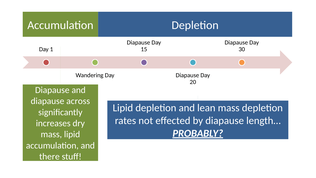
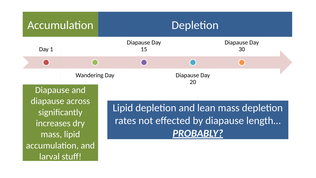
there: there -> larval (49, 156)
